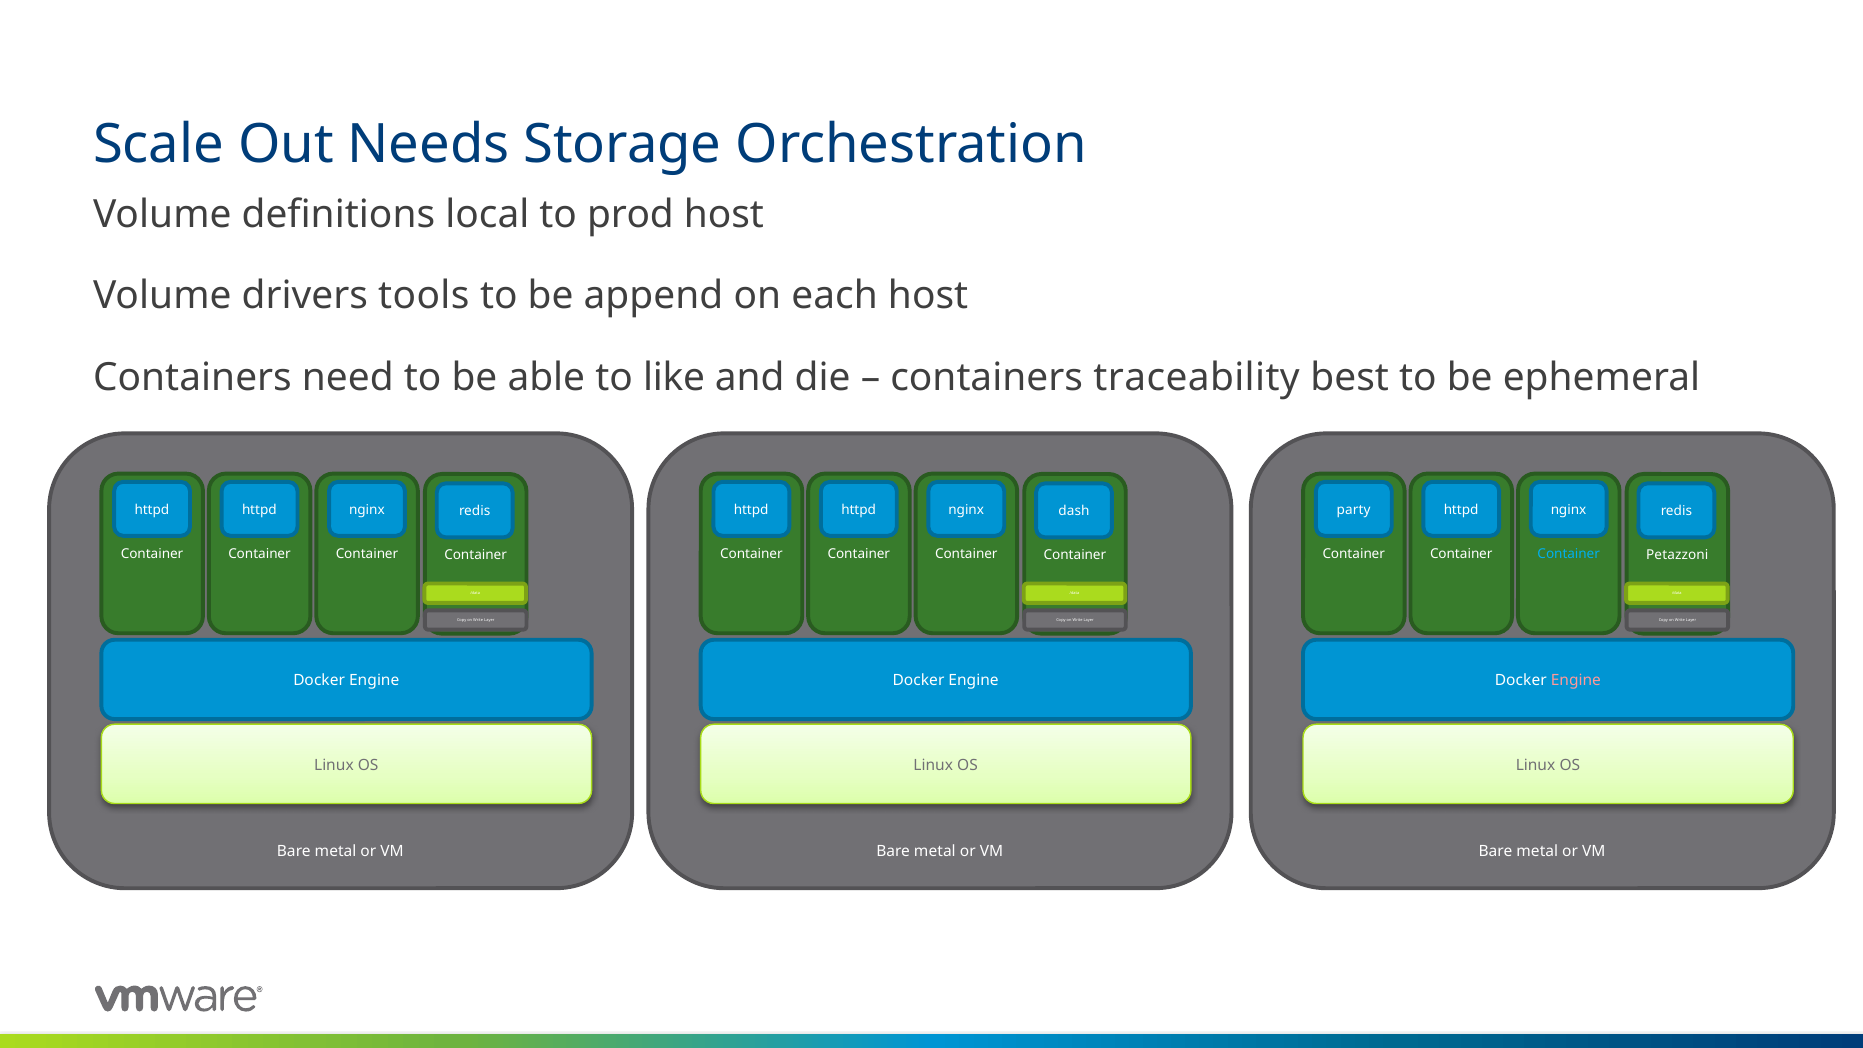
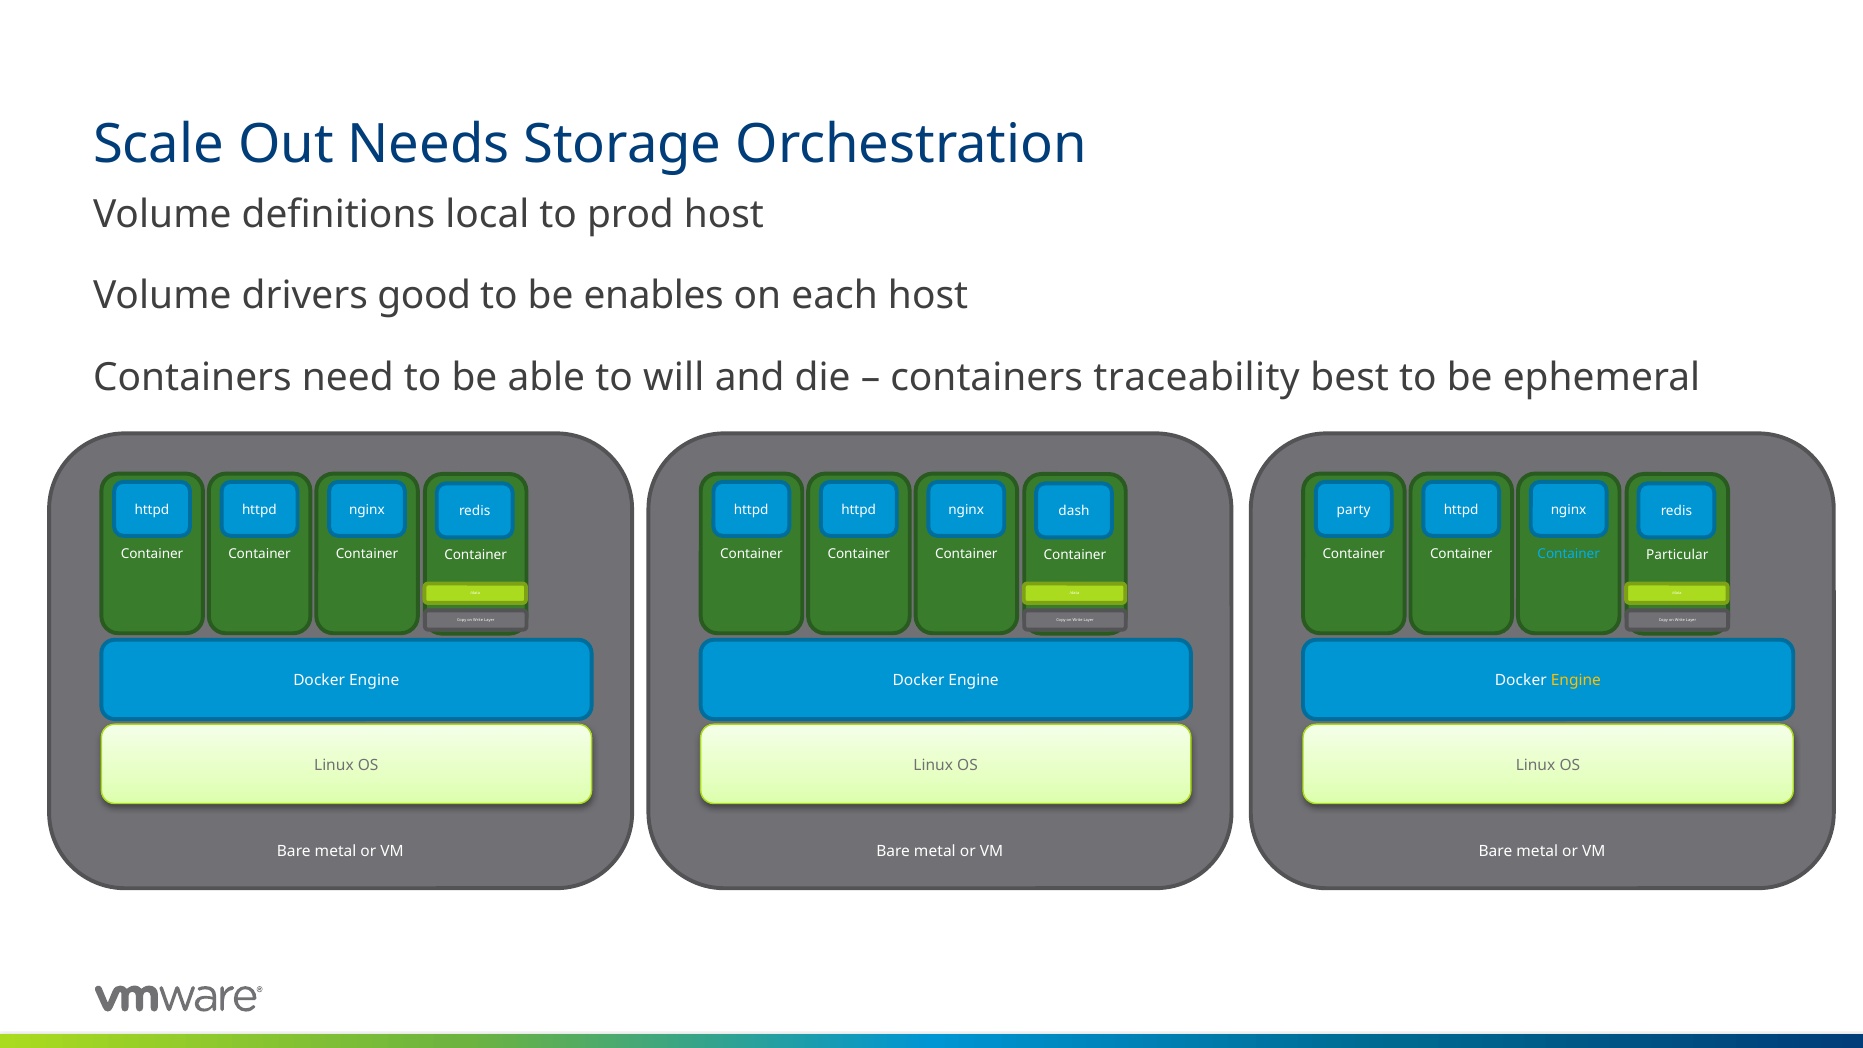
tools: tools -> good (424, 296)
append: append -> enables (654, 296)
like: like -> will (674, 377)
Petazzoni: Petazzoni -> Particular (1677, 555)
Engine colour: pink -> yellow (1576, 681)
